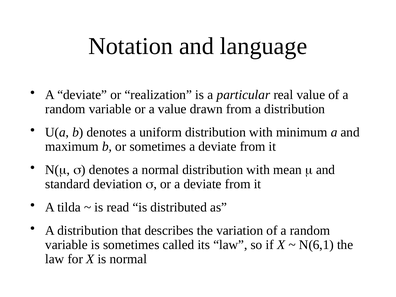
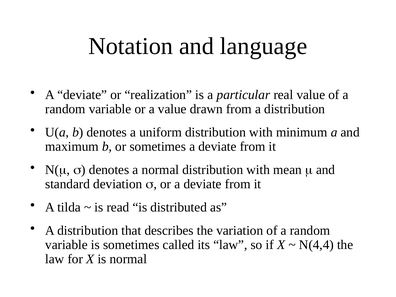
N(6,1: N(6,1 -> N(4,4 (316, 245)
